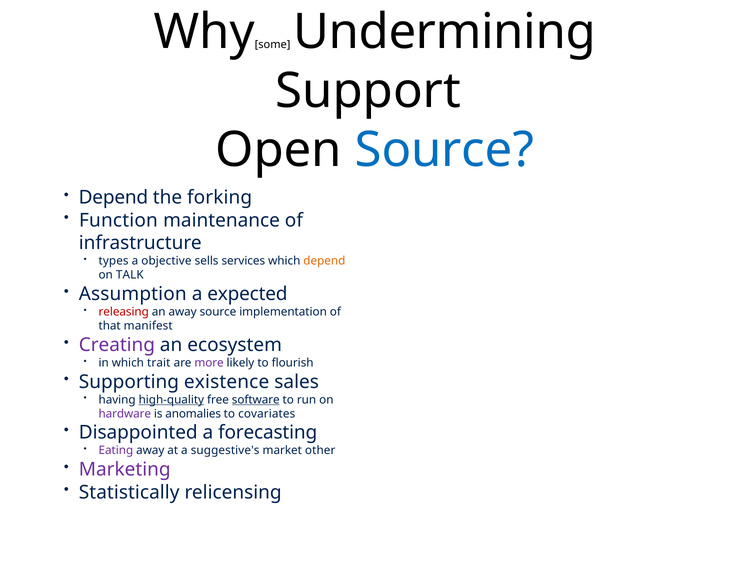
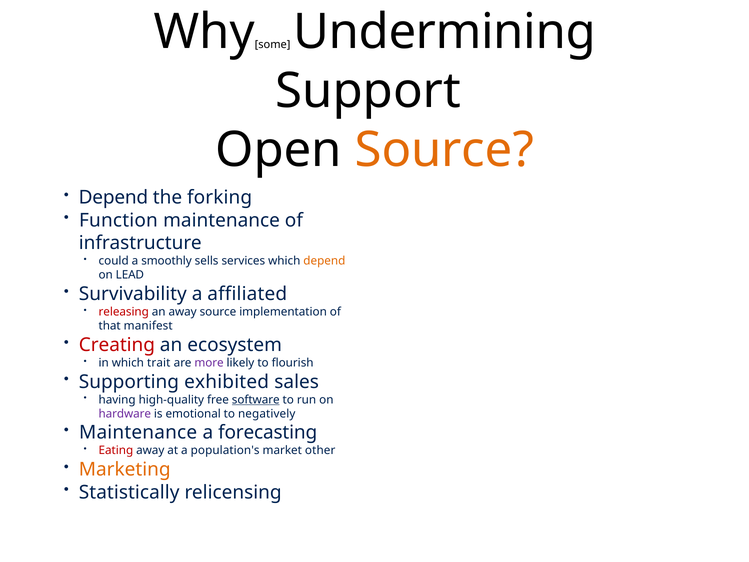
Source colour: blue -> orange (444, 150)
types: types -> could (114, 261)
objective: objective -> smoothly (167, 261)
TALK: TALK -> LEAD (130, 275)
Assumption: Assumption -> Survivability (133, 294)
expected: expected -> affiliated (247, 294)
Creating colour: purple -> red (117, 345)
existence: existence -> exhibited (227, 382)
high-quality underline: present -> none (171, 400)
anomalies: anomalies -> emotional (193, 414)
covariates: covariates -> negatively (267, 414)
Disappointed: Disappointed -> Maintenance (138, 433)
Eating colour: purple -> red (116, 450)
suggestive's: suggestive's -> population's (225, 450)
Marketing colour: purple -> orange (125, 469)
